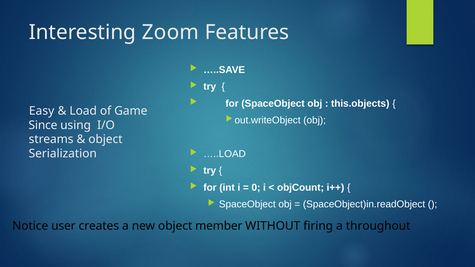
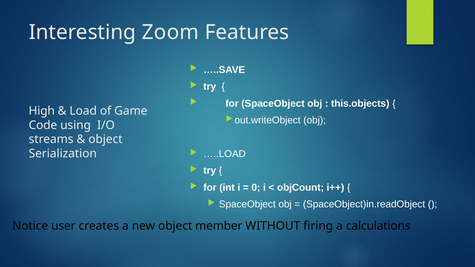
Easy: Easy -> High (42, 111)
Since: Since -> Code (43, 125)
throughout: throughout -> calculations (378, 226)
